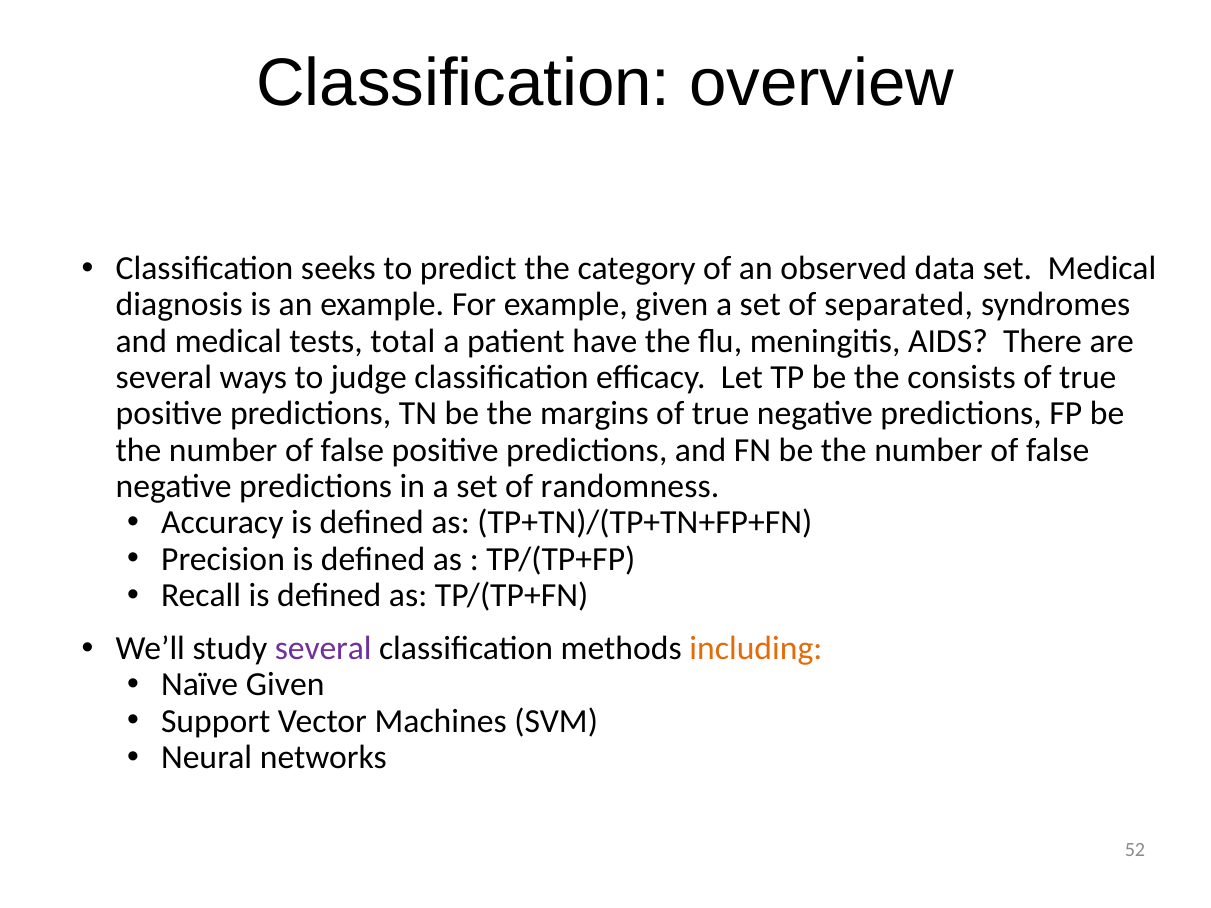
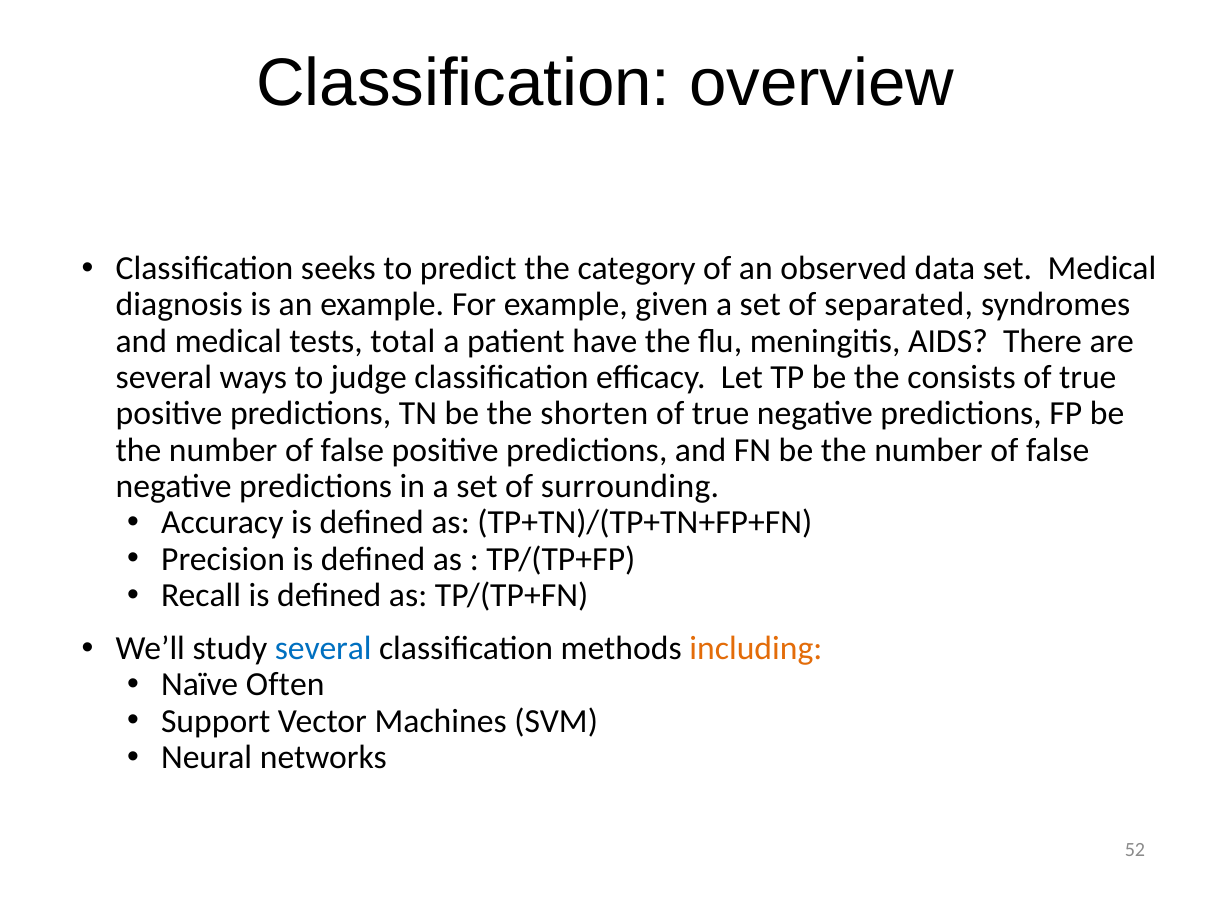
margins: margins -> shorten (594, 414)
randomness: randomness -> surrounding (630, 487)
several colour: purple -> blue (323, 649)
Naïve Given: Given -> Often (285, 685)
